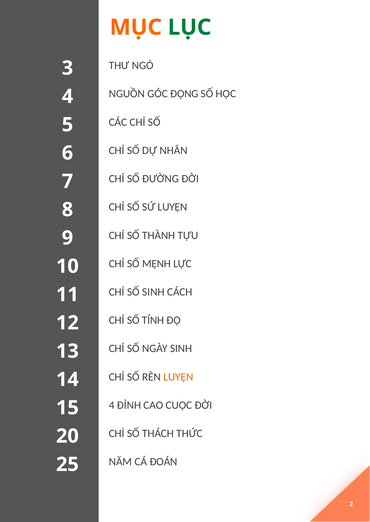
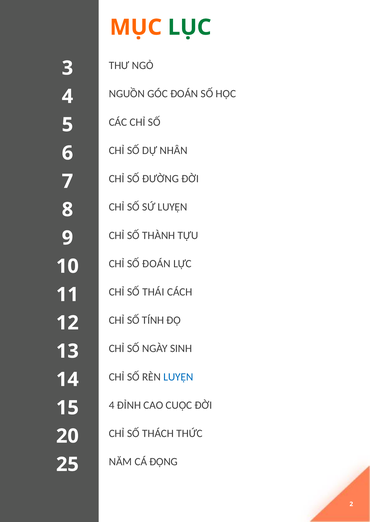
GÓC ĐỘNG: ĐỘNG -> ĐOÁN (184, 94)
SỐ MỆNH: MỆNH -> ĐOÁN (156, 264)
SỐ SINH: SINH -> THÁI (153, 292)
LUYỆN colour: orange -> blue (178, 378)
ĐOÁN: ĐOÁN -> ĐỘNG (164, 463)
